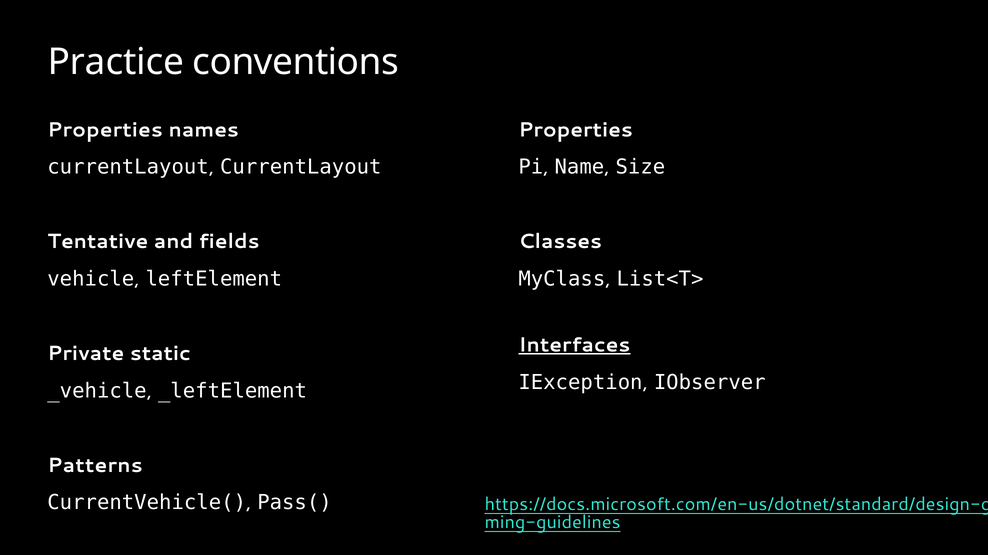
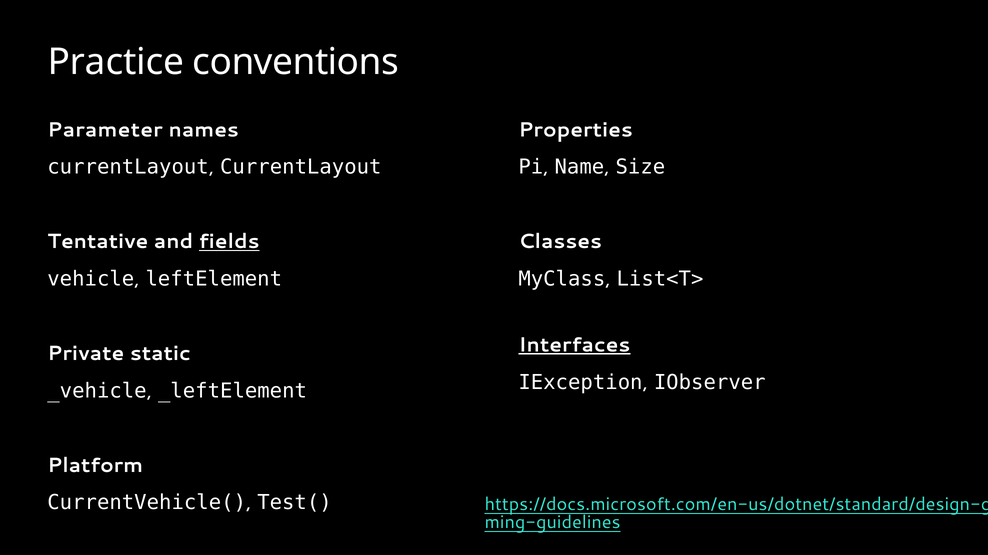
Properties: Properties -> Parameter (105, 130)
fields underline: none -> present (229, 242)
Patterns: Patterns -> Platform (95, 466)
Pass(: Pass( -> Test( (294, 503)
